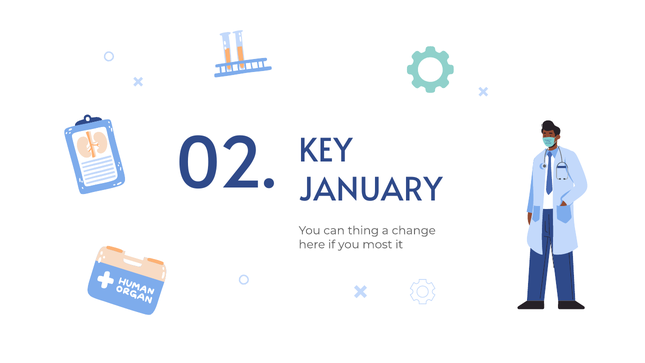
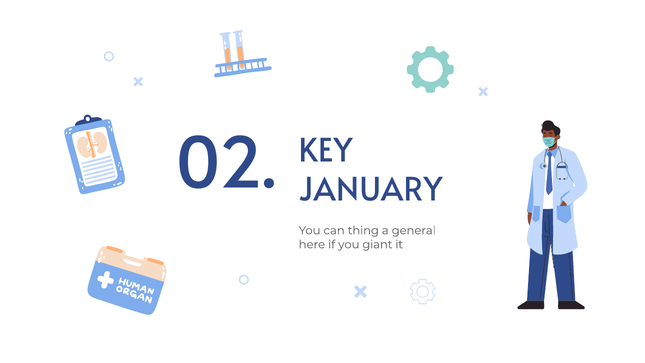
change: change -> general (414, 230)
most: most -> giant (377, 244)
